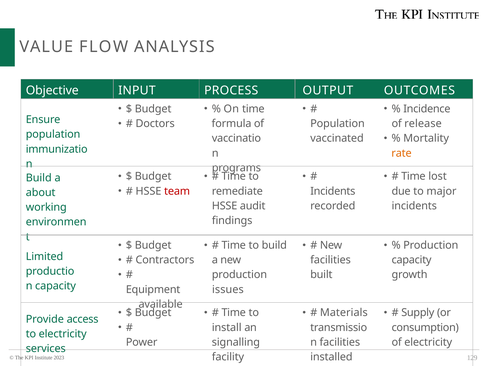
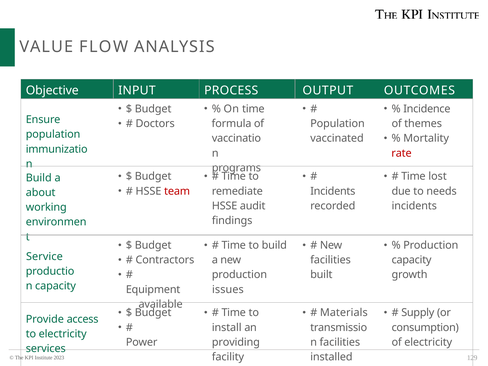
release: release -> themes (423, 124)
rate colour: orange -> red (402, 153)
major: major -> needs (442, 191)
Limited: Limited -> Service (44, 257)
signalling: signalling -> providing (236, 342)
